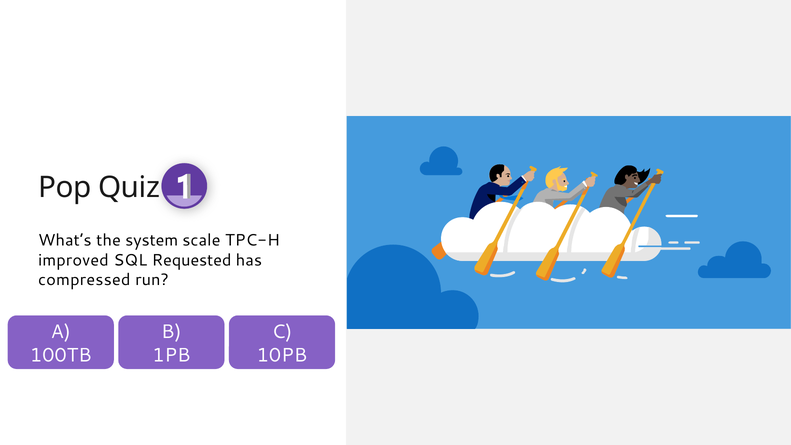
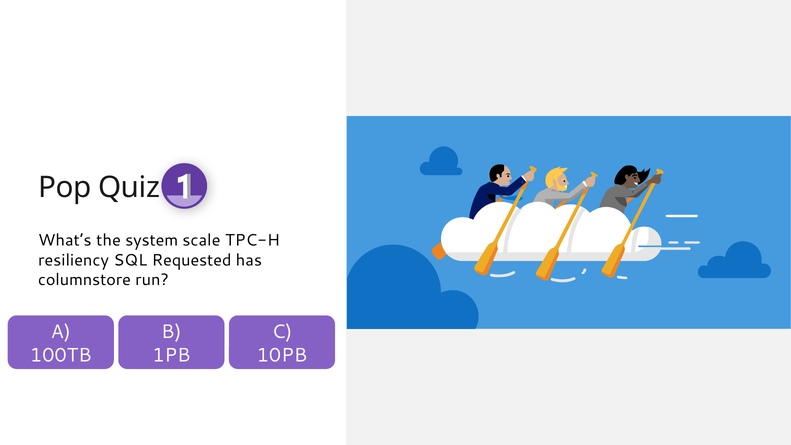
improved: improved -> resiliency (73, 260)
compressed: compressed -> columnstore (84, 280)
